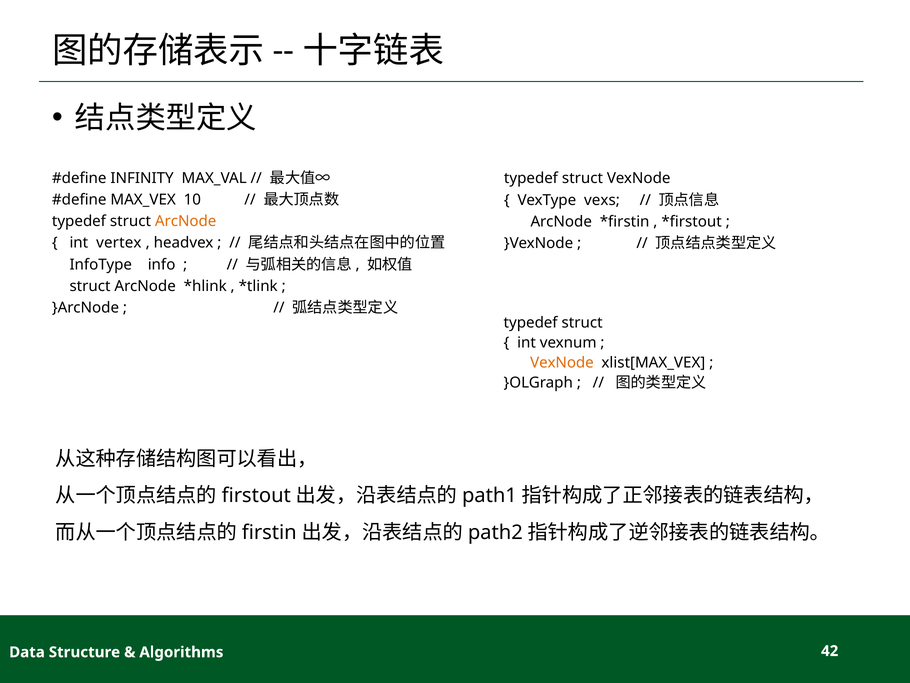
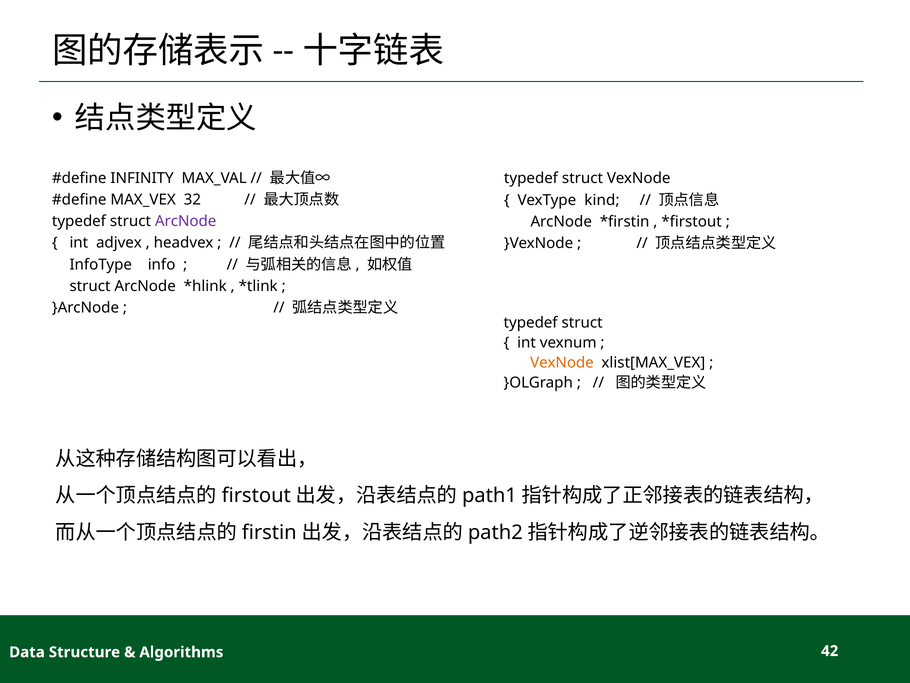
10: 10 -> 32 (192, 200)
vexs: vexs -> kind (602, 200)
ArcNode colour: orange -> purple (186, 221)
vertex: vertex -> adjvex (119, 243)
